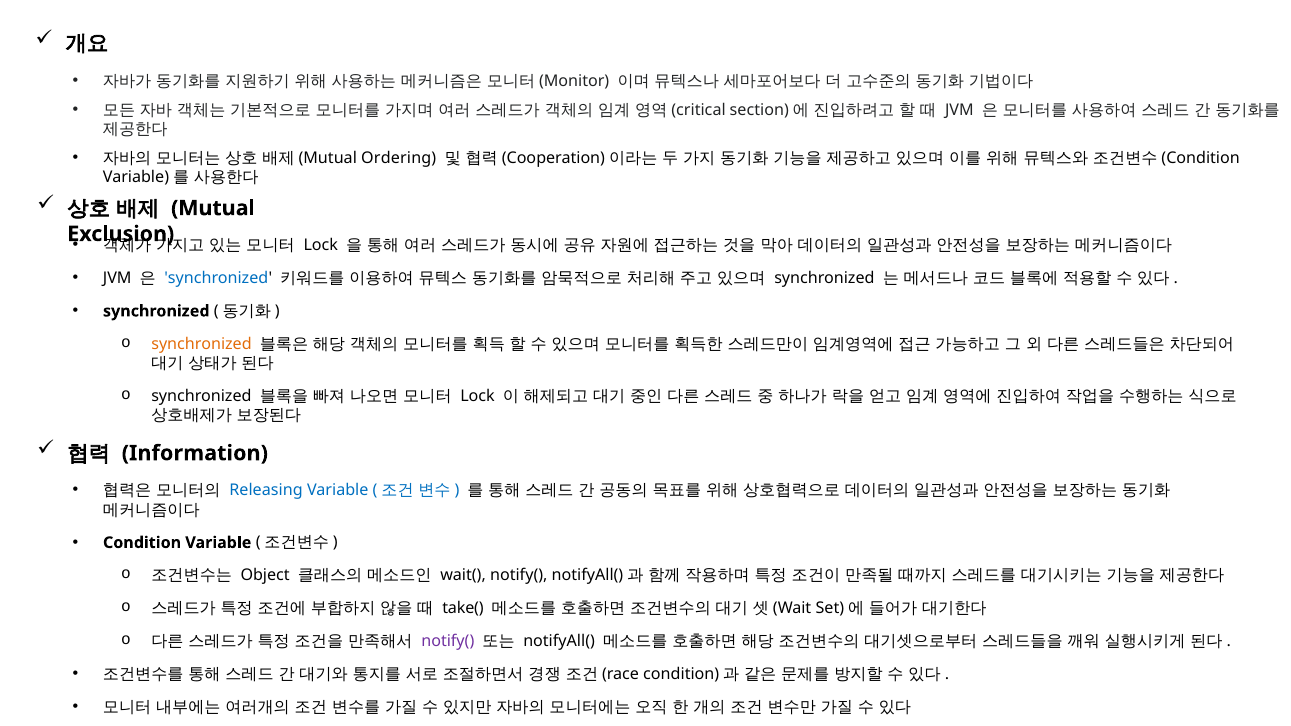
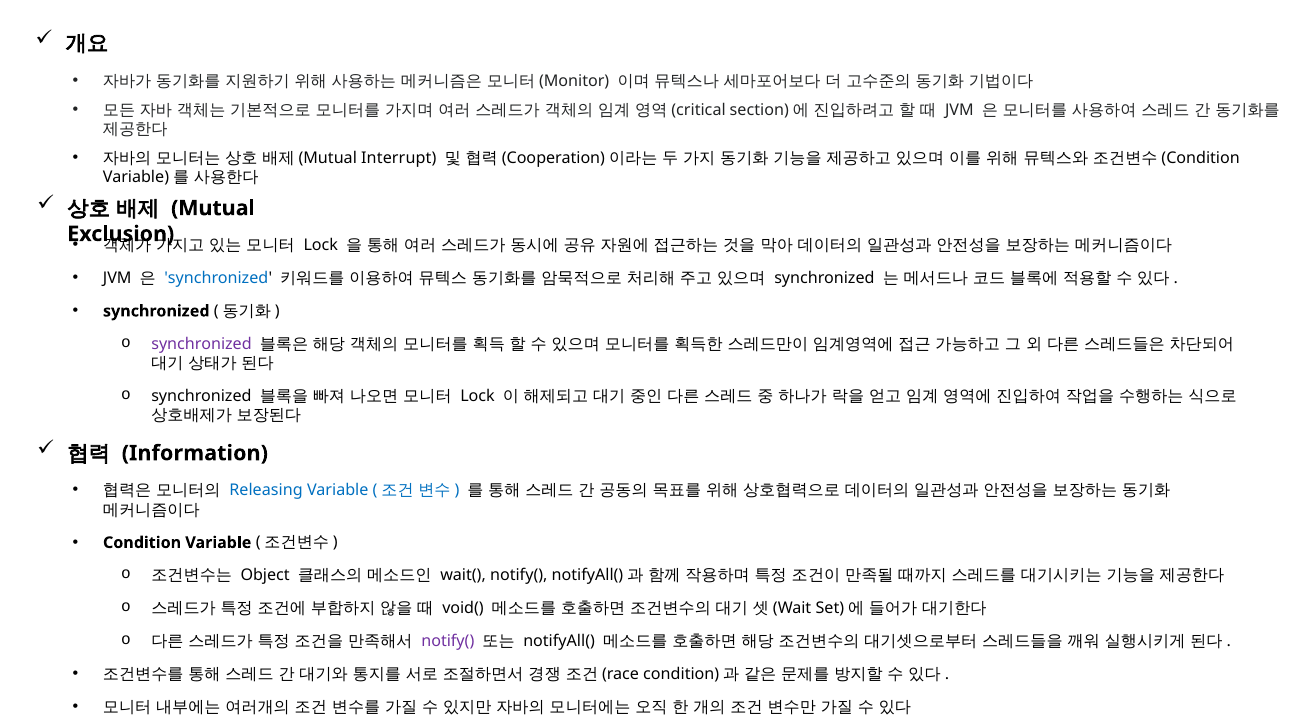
Ordering: Ordering -> Interrupt (399, 158)
synchronized colour: orange -> purple (202, 344)
take(: take( -> void( (463, 608)
